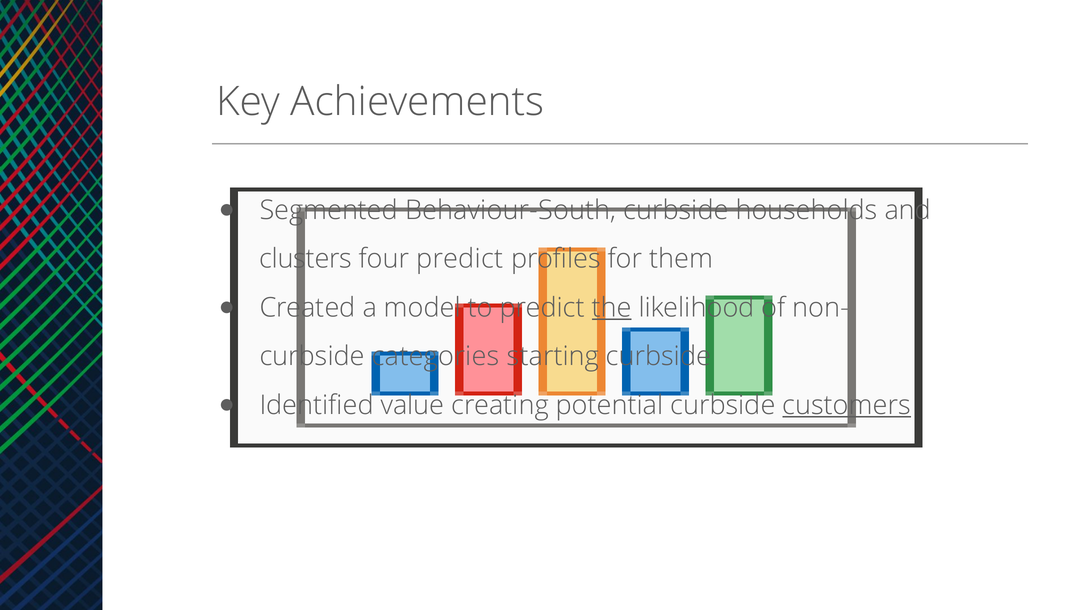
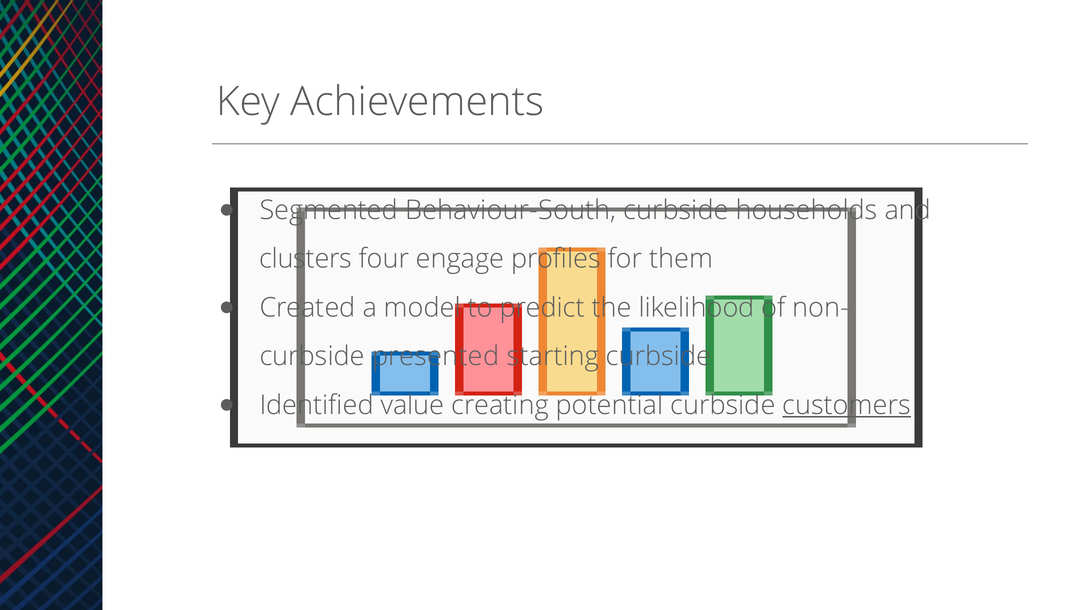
four predict: predict -> engage (460, 259)
the underline: present -> none (612, 308)
categories: categories -> presented (436, 356)
